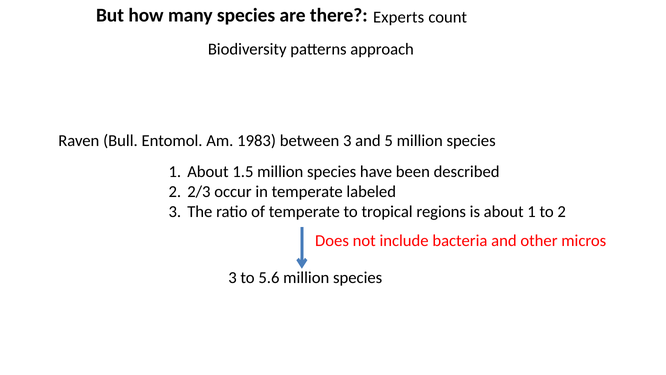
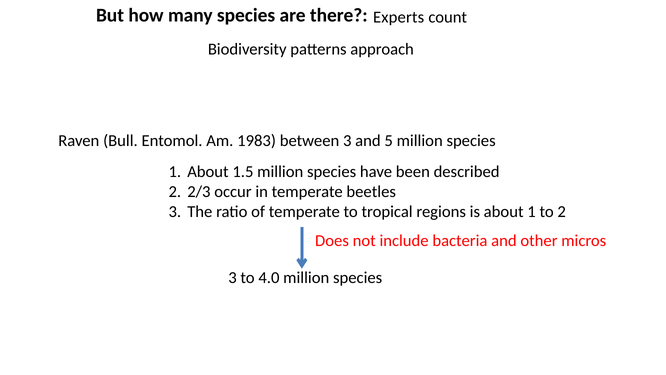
labeled: labeled -> beetles (371, 192)
5.6: 5.6 -> 4.0 (269, 277)
